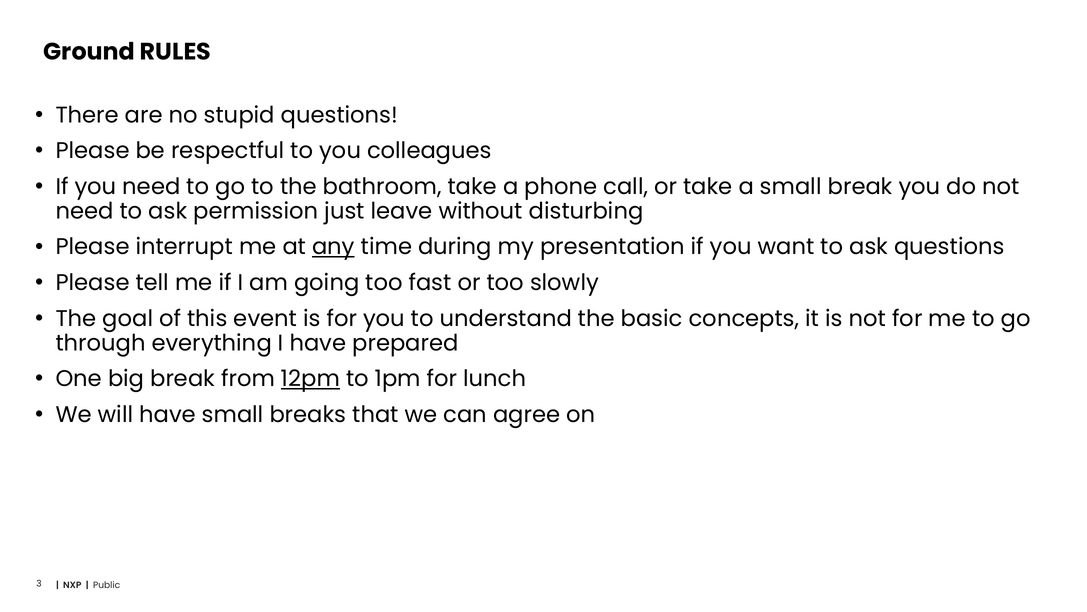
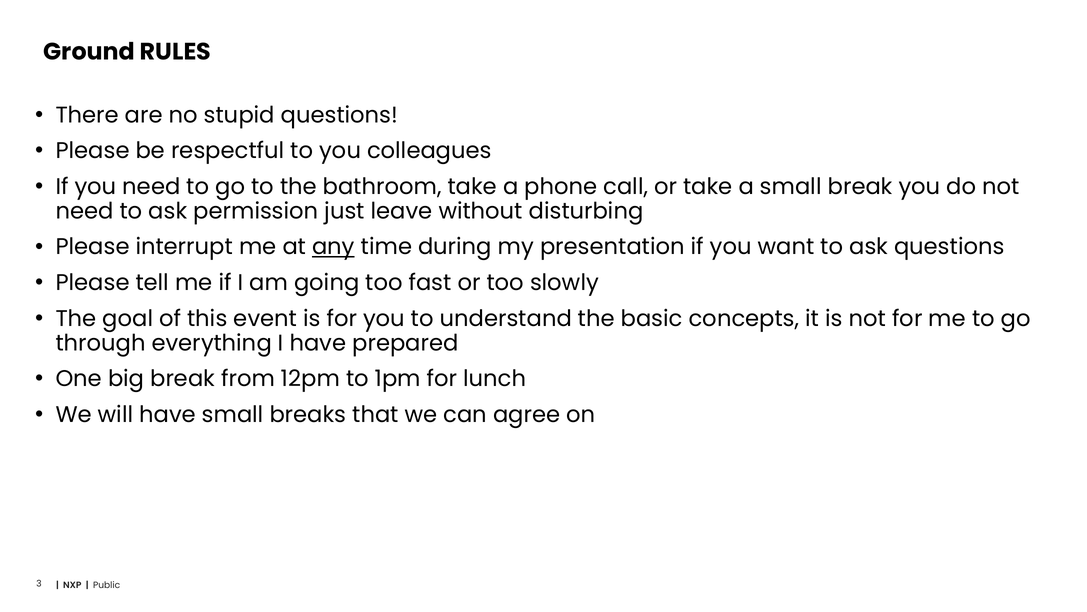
12pm underline: present -> none (310, 379)
